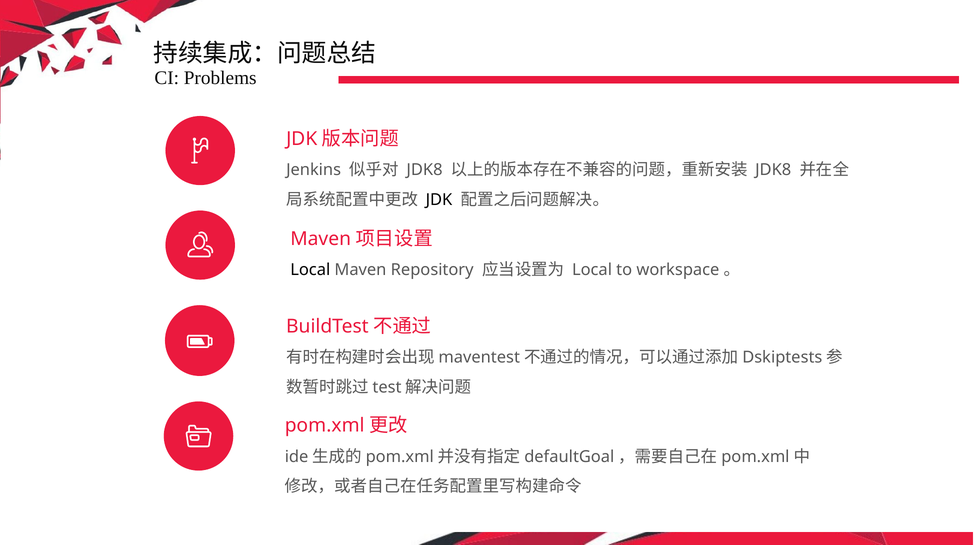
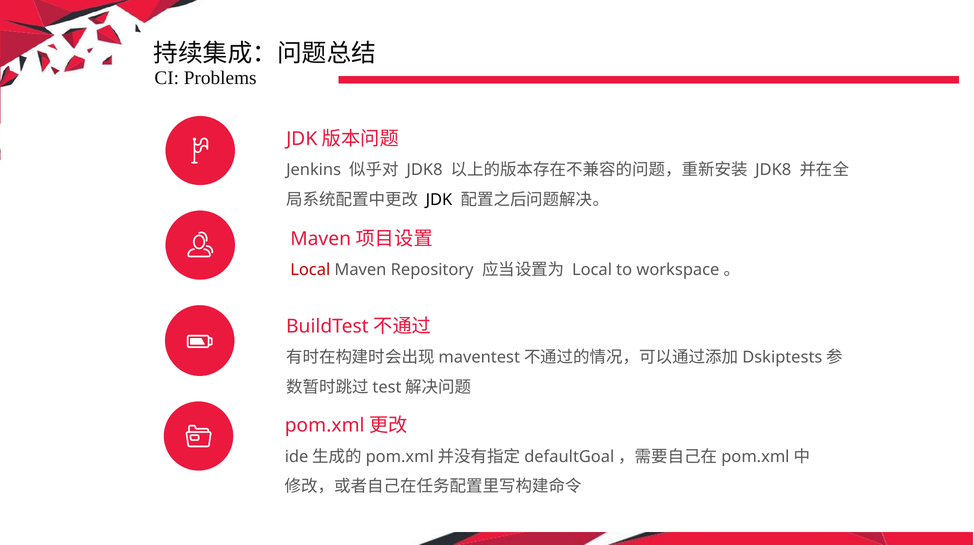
Local colour: black -> red (310, 270)
